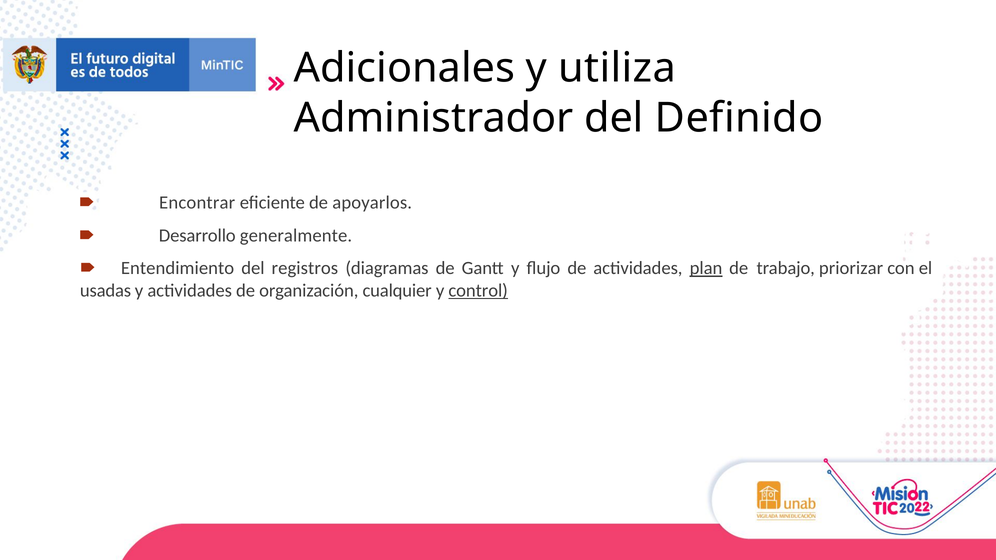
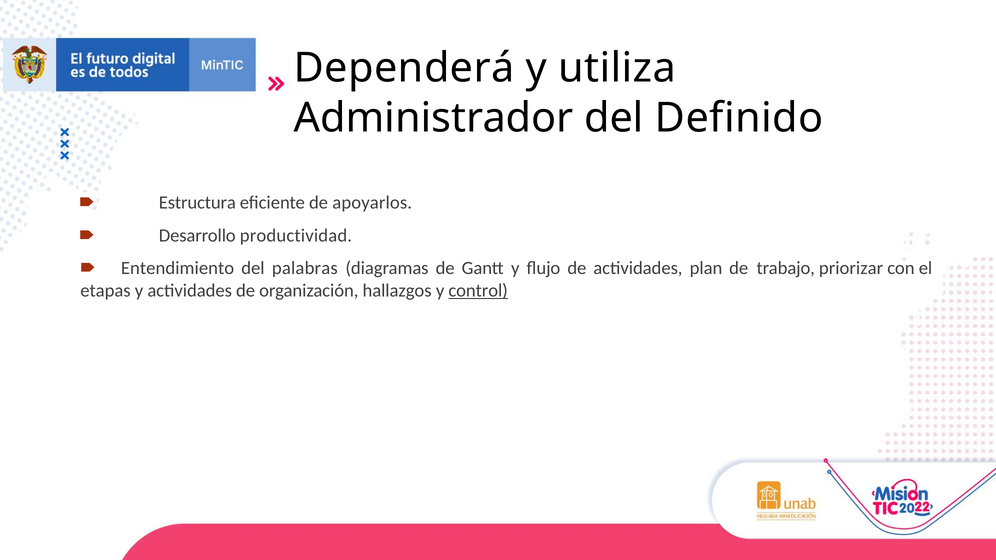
Adicionales: Adicionales -> Dependerá (404, 68)
Encontrar: Encontrar -> Estructura (197, 203)
generalmente: generalmente -> productividad (296, 236)
registros: registros -> palabras (305, 268)
plan underline: present -> none (706, 268)
usadas: usadas -> etapas (105, 291)
cualquier: cualquier -> hallazgos (397, 291)
